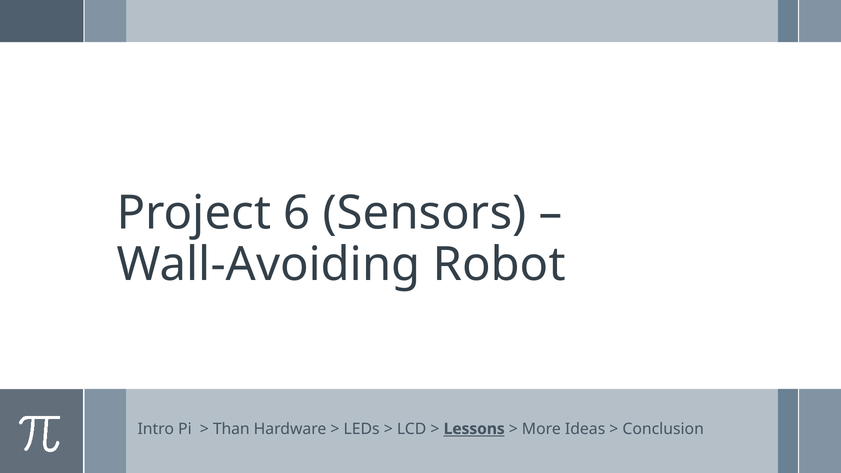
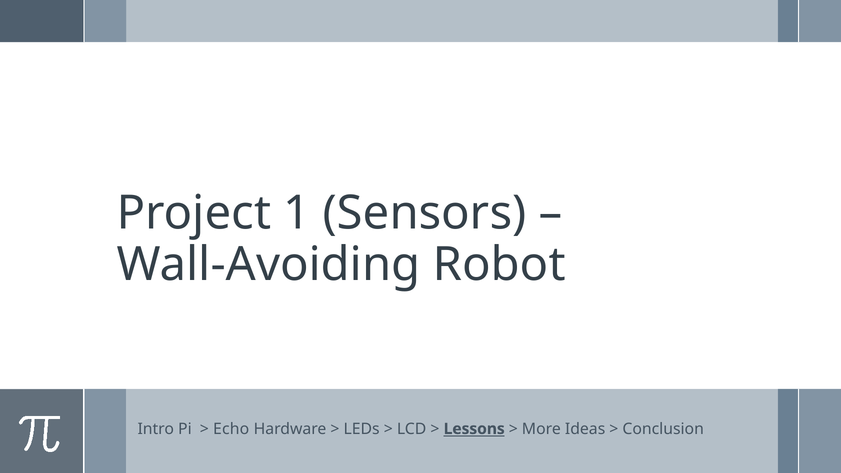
6: 6 -> 1 (297, 213)
Than: Than -> Echo (231, 429)
